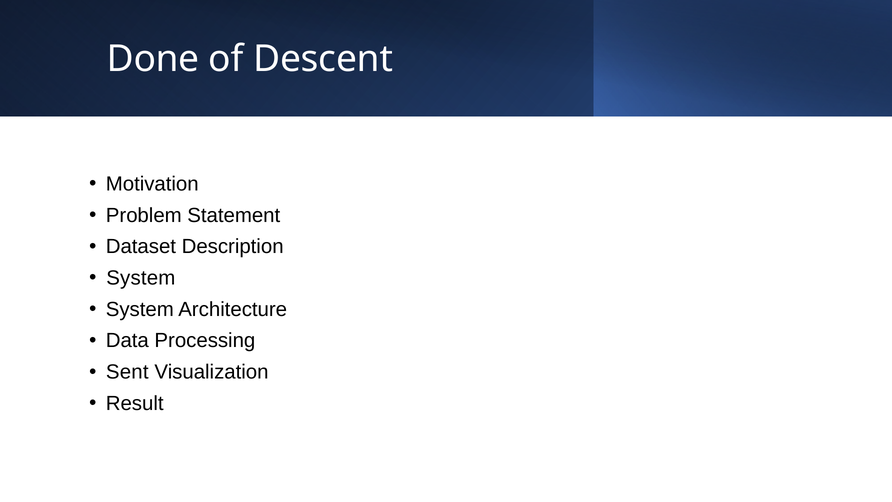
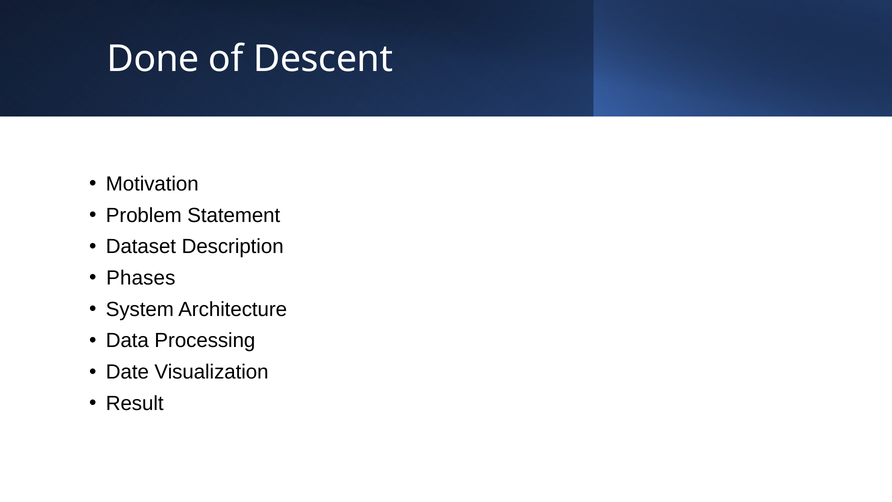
System: System -> Phases (141, 278)
Sent: Sent -> Date (127, 372)
